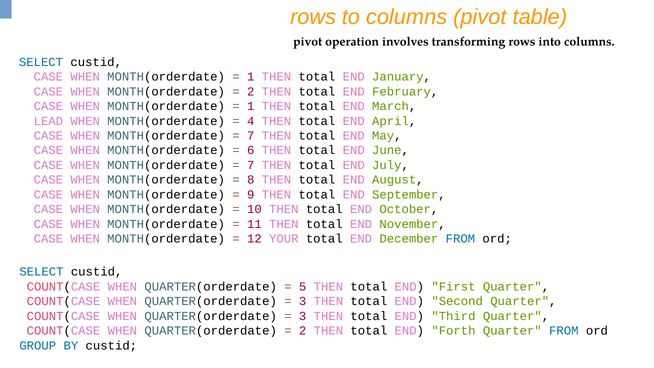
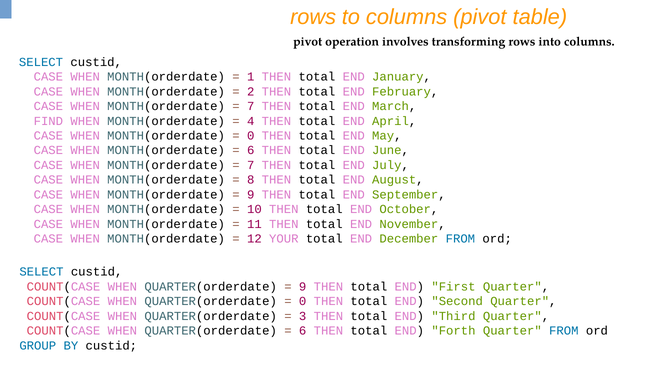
1: 1 -> 7 (251, 106)
LEAD: LEAD -> FIND (48, 121)
7: 7 -> 0 (251, 136)
5: 5 -> 9 (303, 287)
3: 3 -> 0 (303, 301)
2: 2 -> 6 (303, 331)
